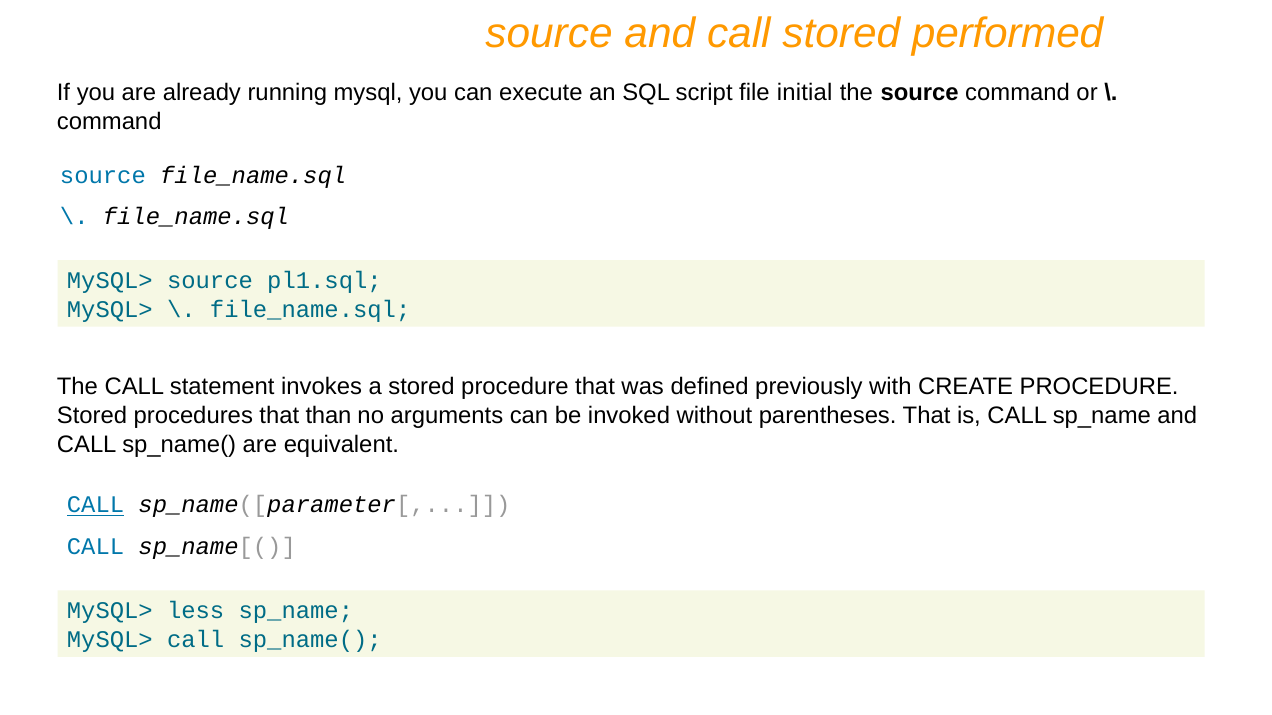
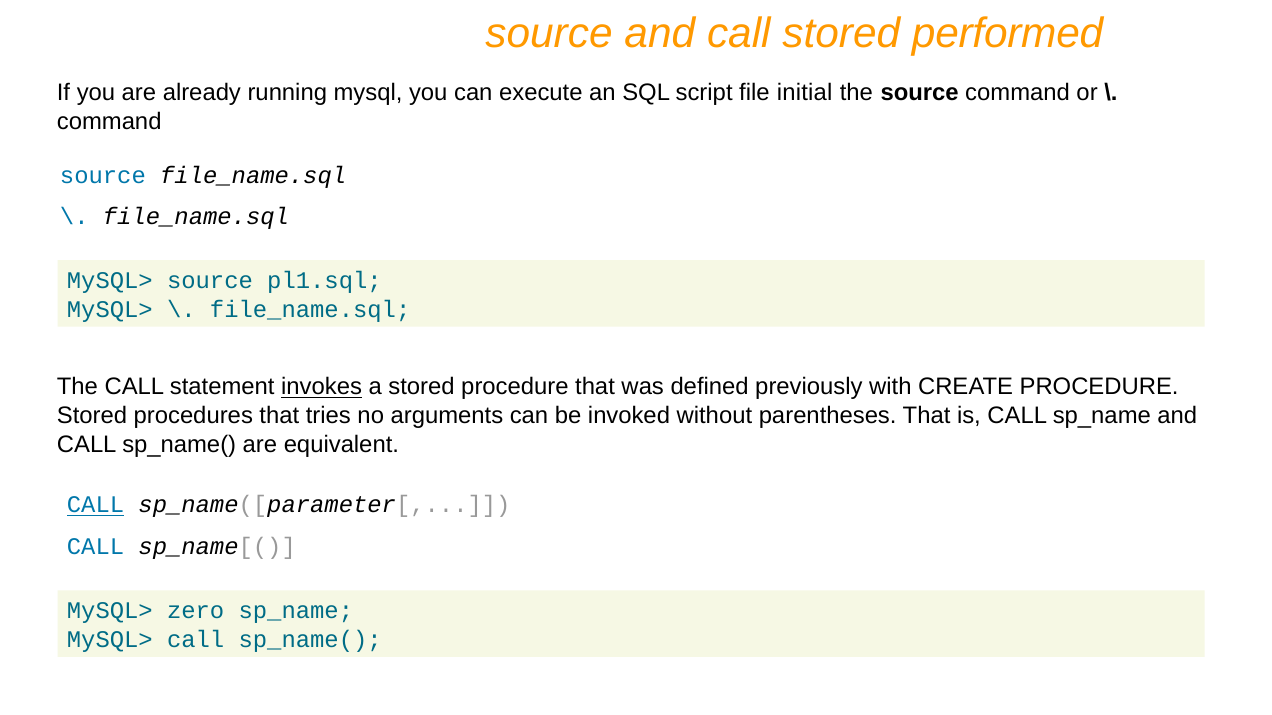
invokes underline: none -> present (322, 387)
than: than -> tries (328, 416)
less: less -> zero (196, 611)
